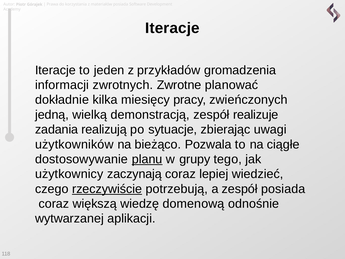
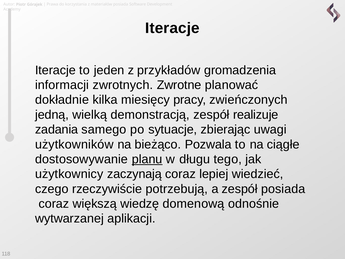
realizują: realizują -> samego (104, 129)
grupy: grupy -> długu (195, 159)
rzeczywiście underline: present -> none (107, 189)
